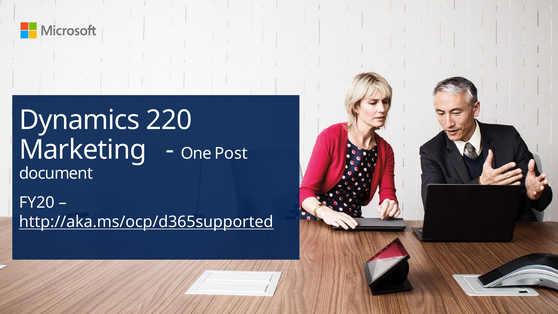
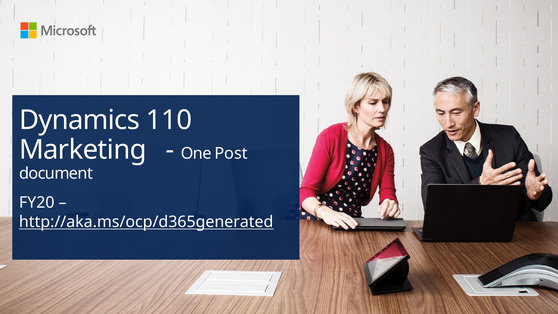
220: 220 -> 110 (169, 120)
http://aka.ms/ocp/d365supported: http://aka.ms/ocp/d365supported -> http://aka.ms/ocp/d365generated (146, 222)
